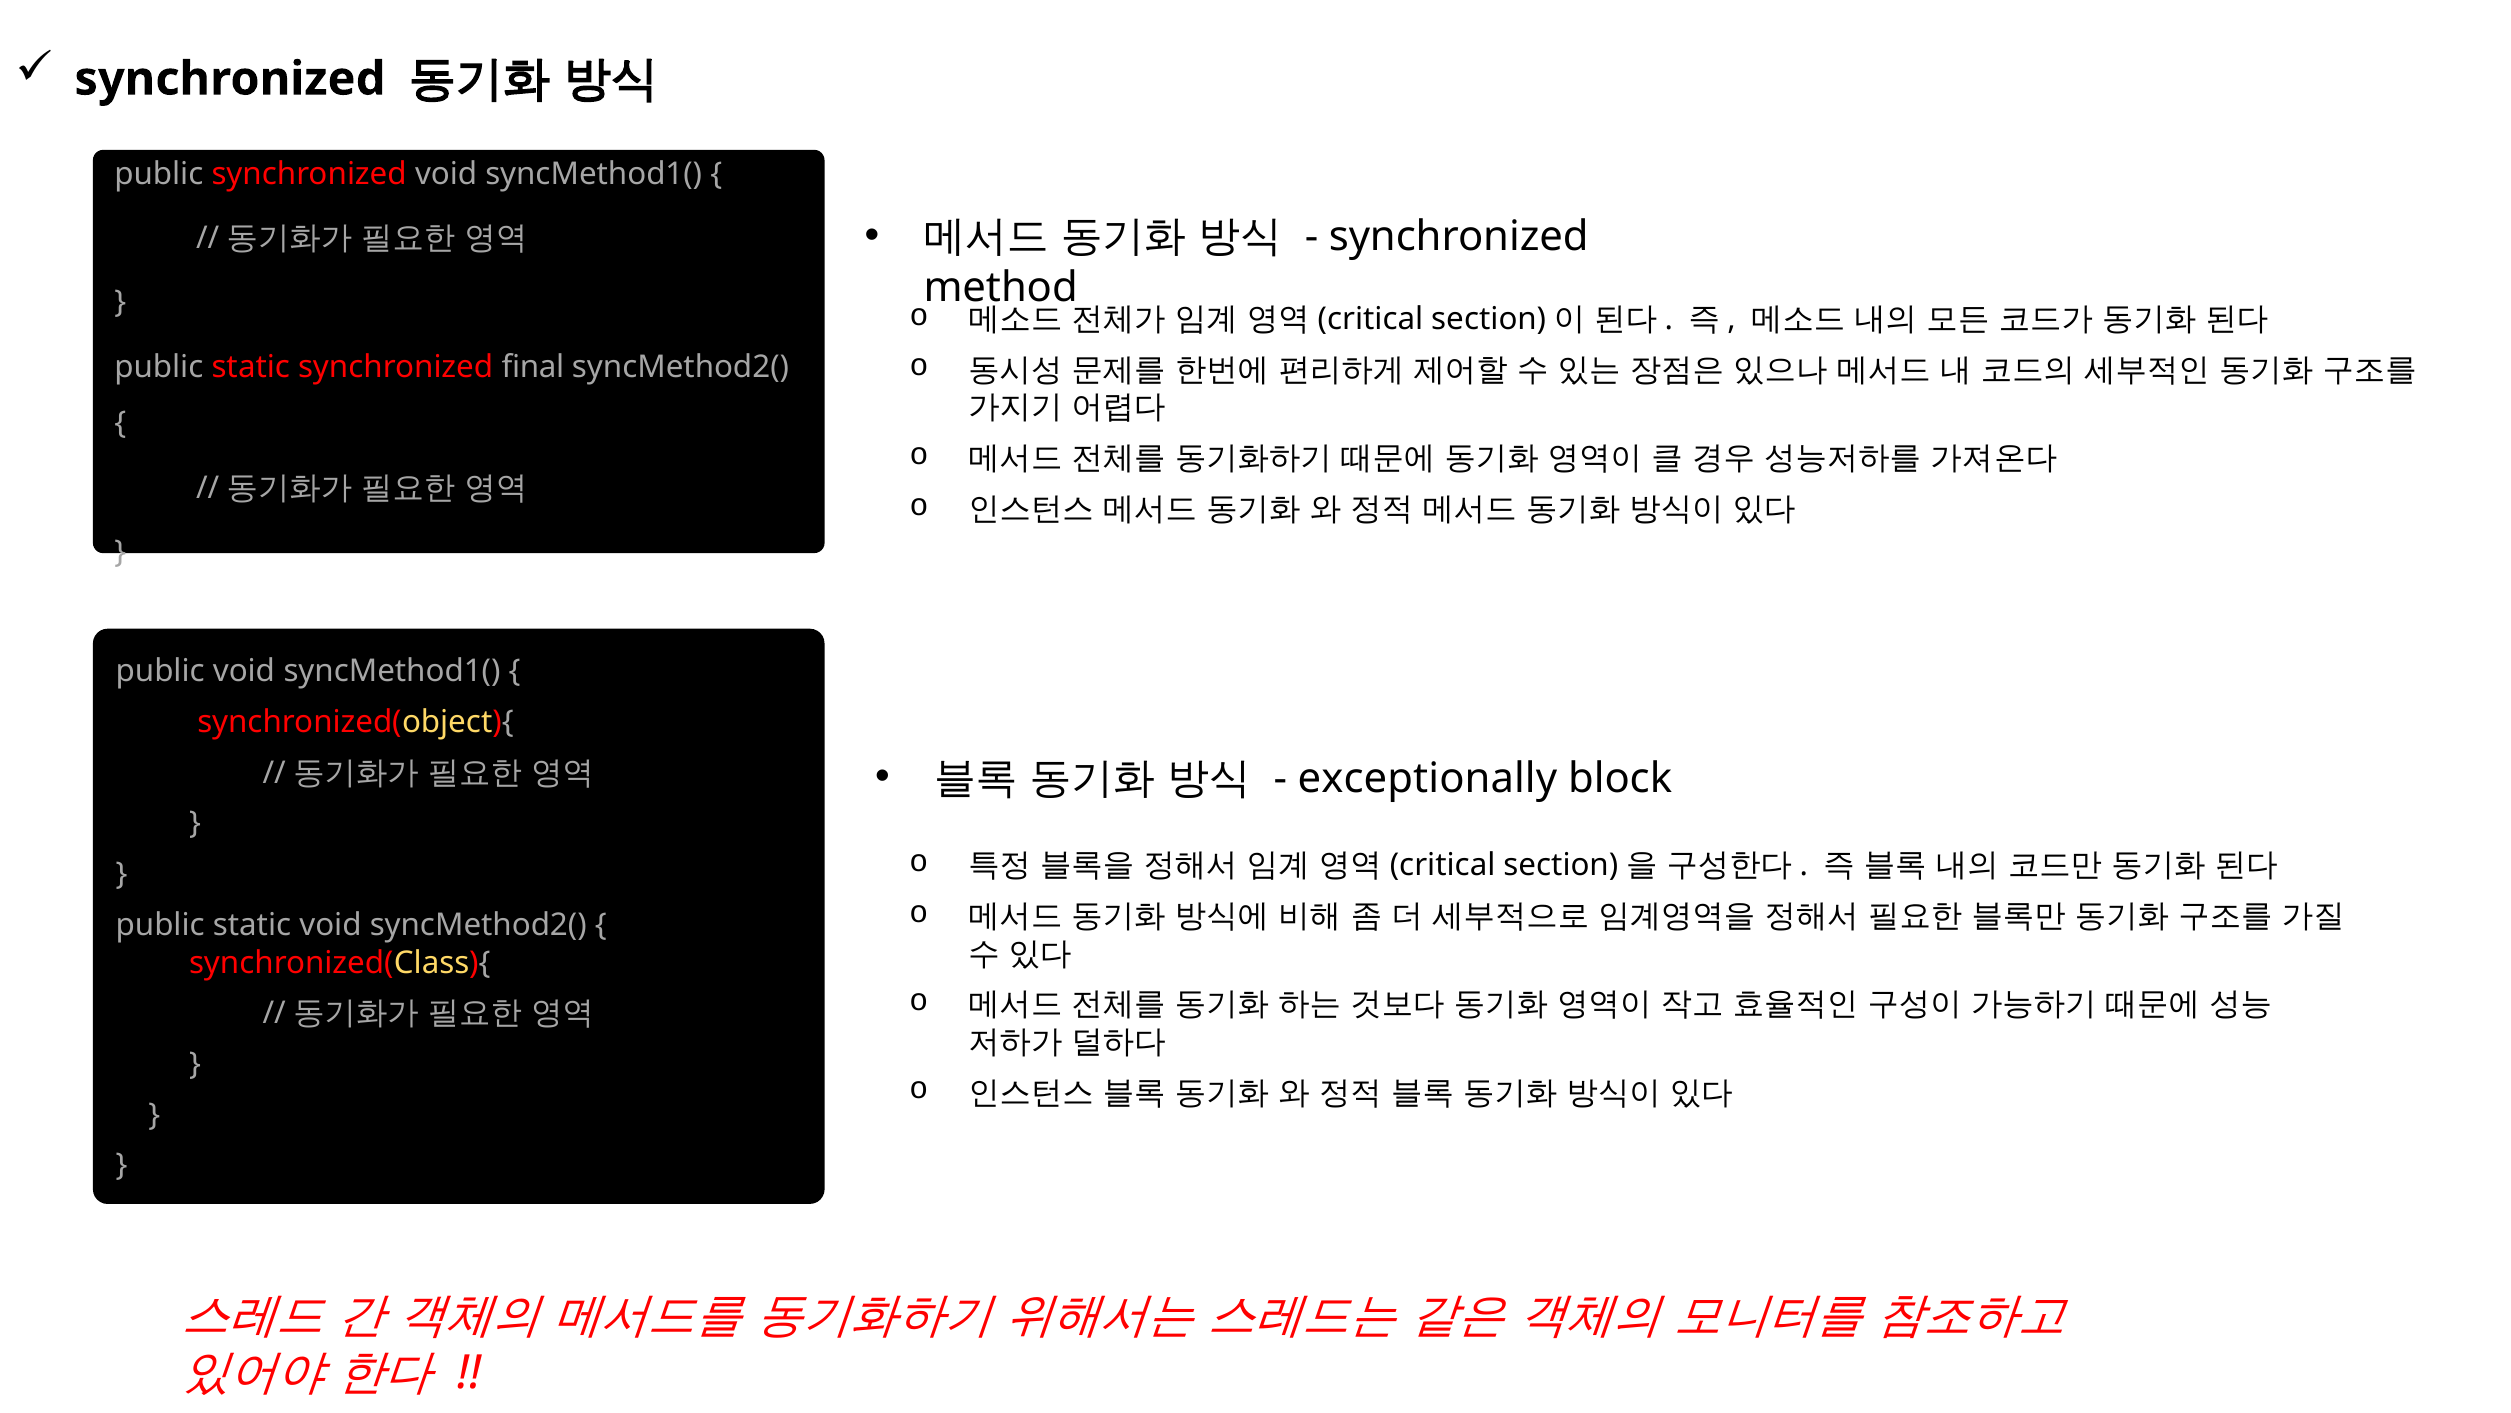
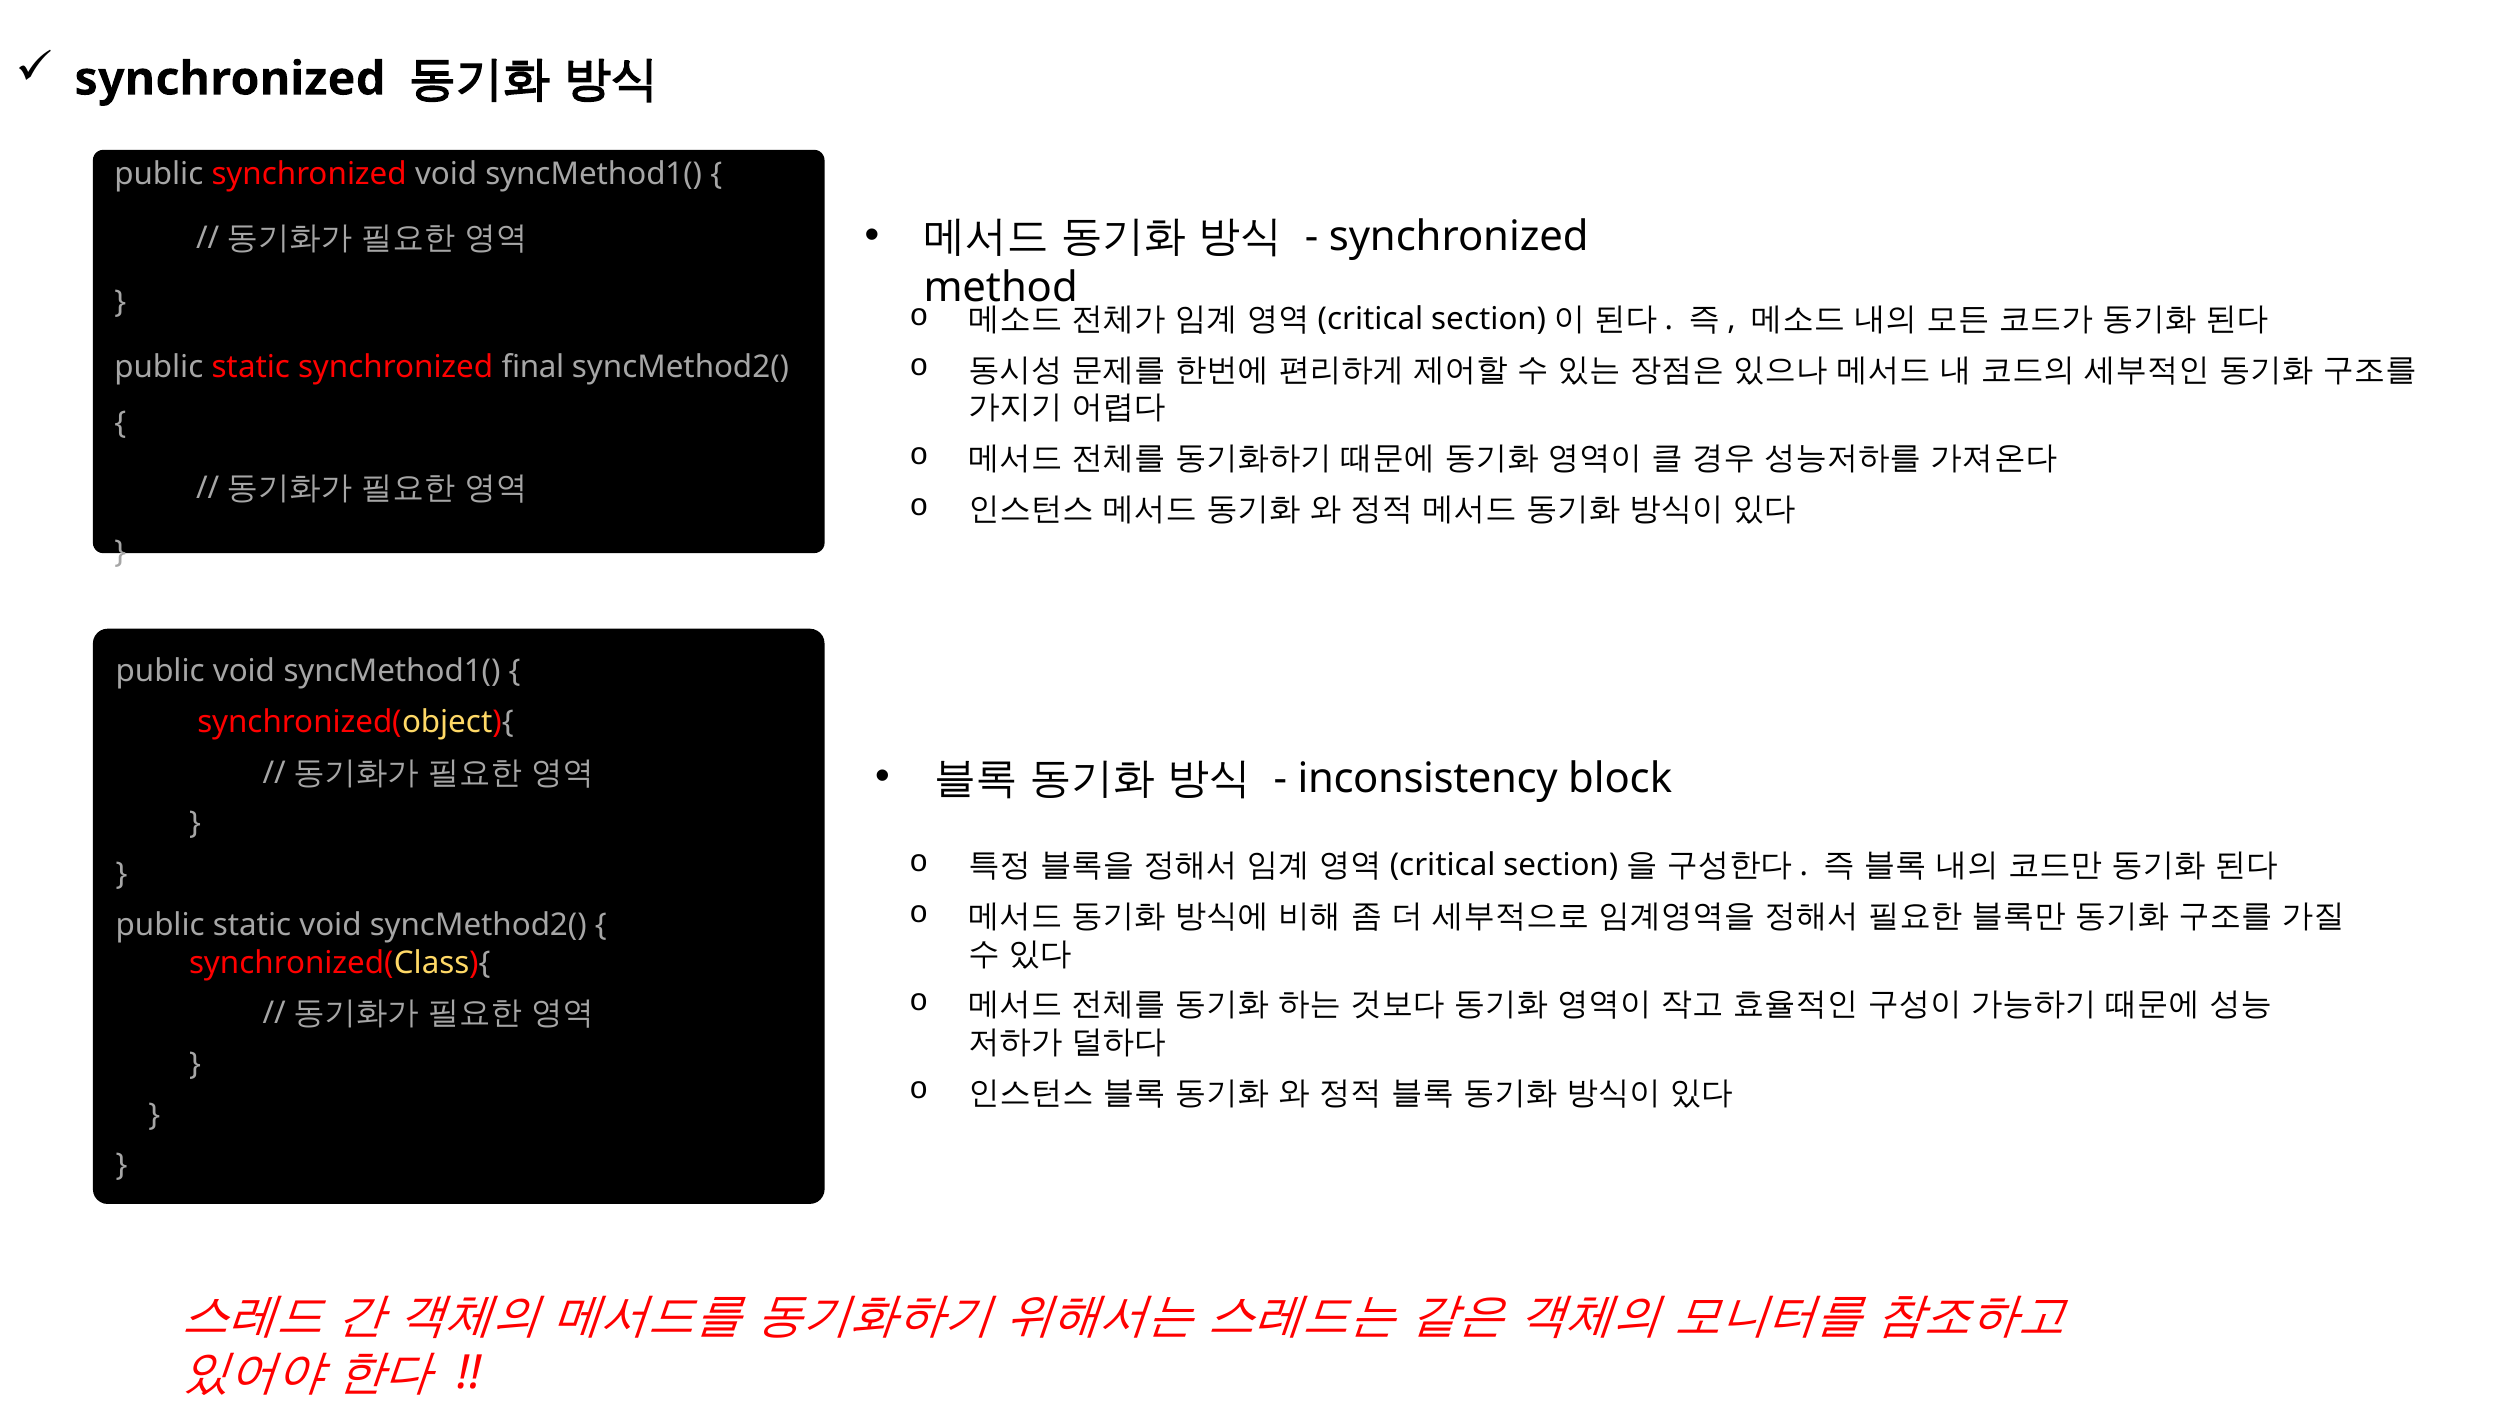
exceptionally: exceptionally -> inconsistency (1428, 778)
